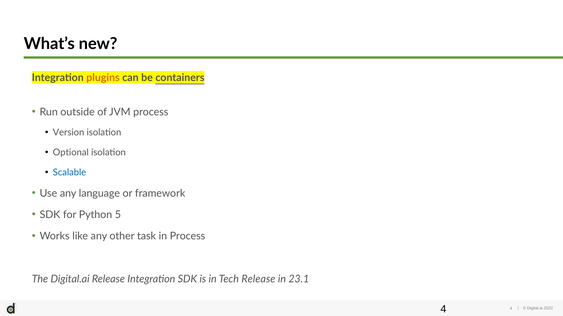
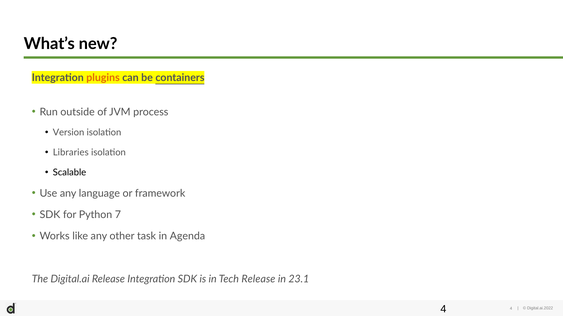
Optional: Optional -> Libraries (71, 153)
Scalable colour: blue -> black (69, 173)
5: 5 -> 7 (118, 215)
in Process: Process -> Agenda (187, 237)
